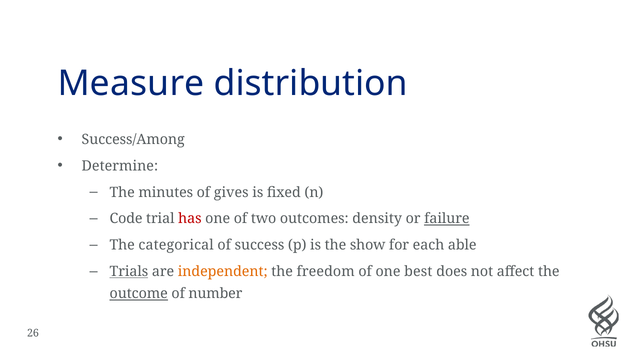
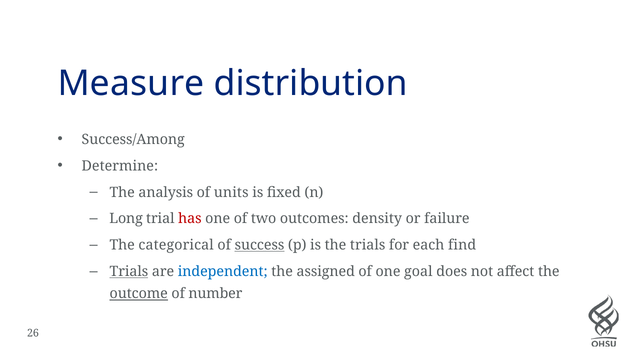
minutes: minutes -> analysis (166, 192)
gives: gives -> units (231, 192)
Code: Code -> Long (126, 219)
failure underline: present -> none (447, 219)
success underline: none -> present (259, 245)
the show: show -> trials (368, 245)
able: able -> find (462, 245)
independent colour: orange -> blue (223, 272)
freedom: freedom -> assigned (326, 272)
best: best -> goal (418, 272)
